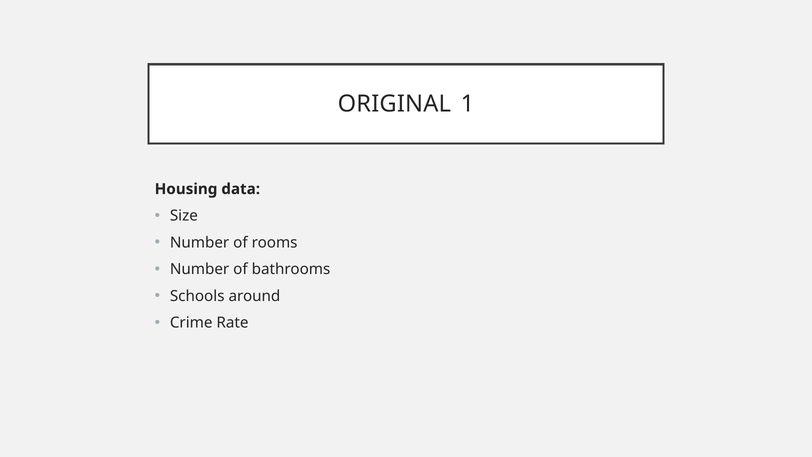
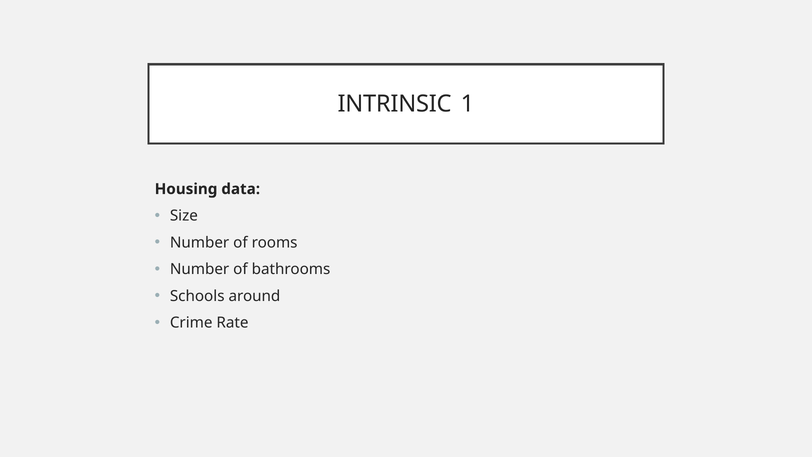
ORIGINAL: ORIGINAL -> INTRINSIC (395, 104)
